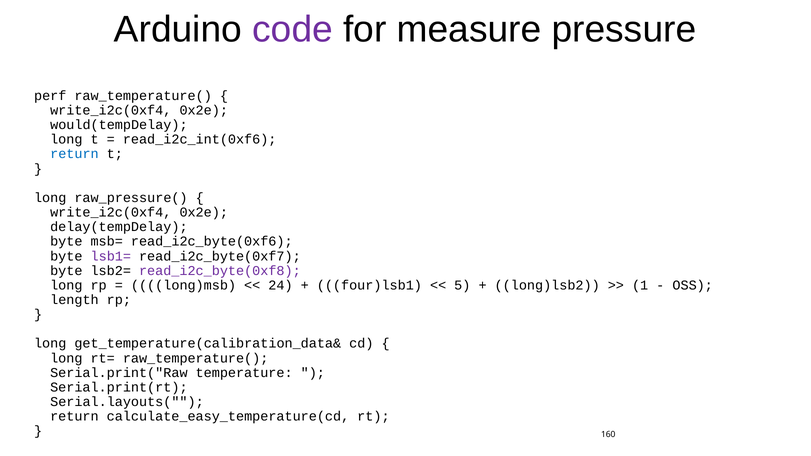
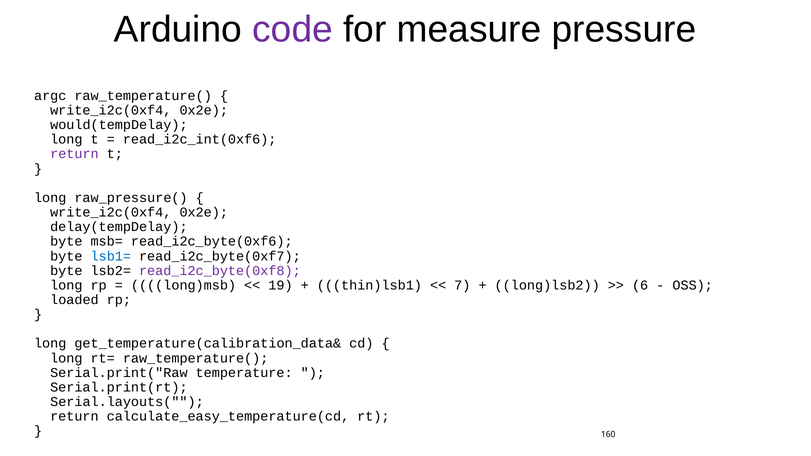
perf: perf -> argc (50, 96)
return colour: blue -> purple (74, 154)
lsb1= colour: purple -> blue (111, 256)
24: 24 -> 19 (280, 285)
four)lsb1: four)lsb1 -> thin)lsb1 (369, 285)
5: 5 -> 7 (462, 285)
1: 1 -> 6 (640, 285)
length: length -> loaded (74, 300)
